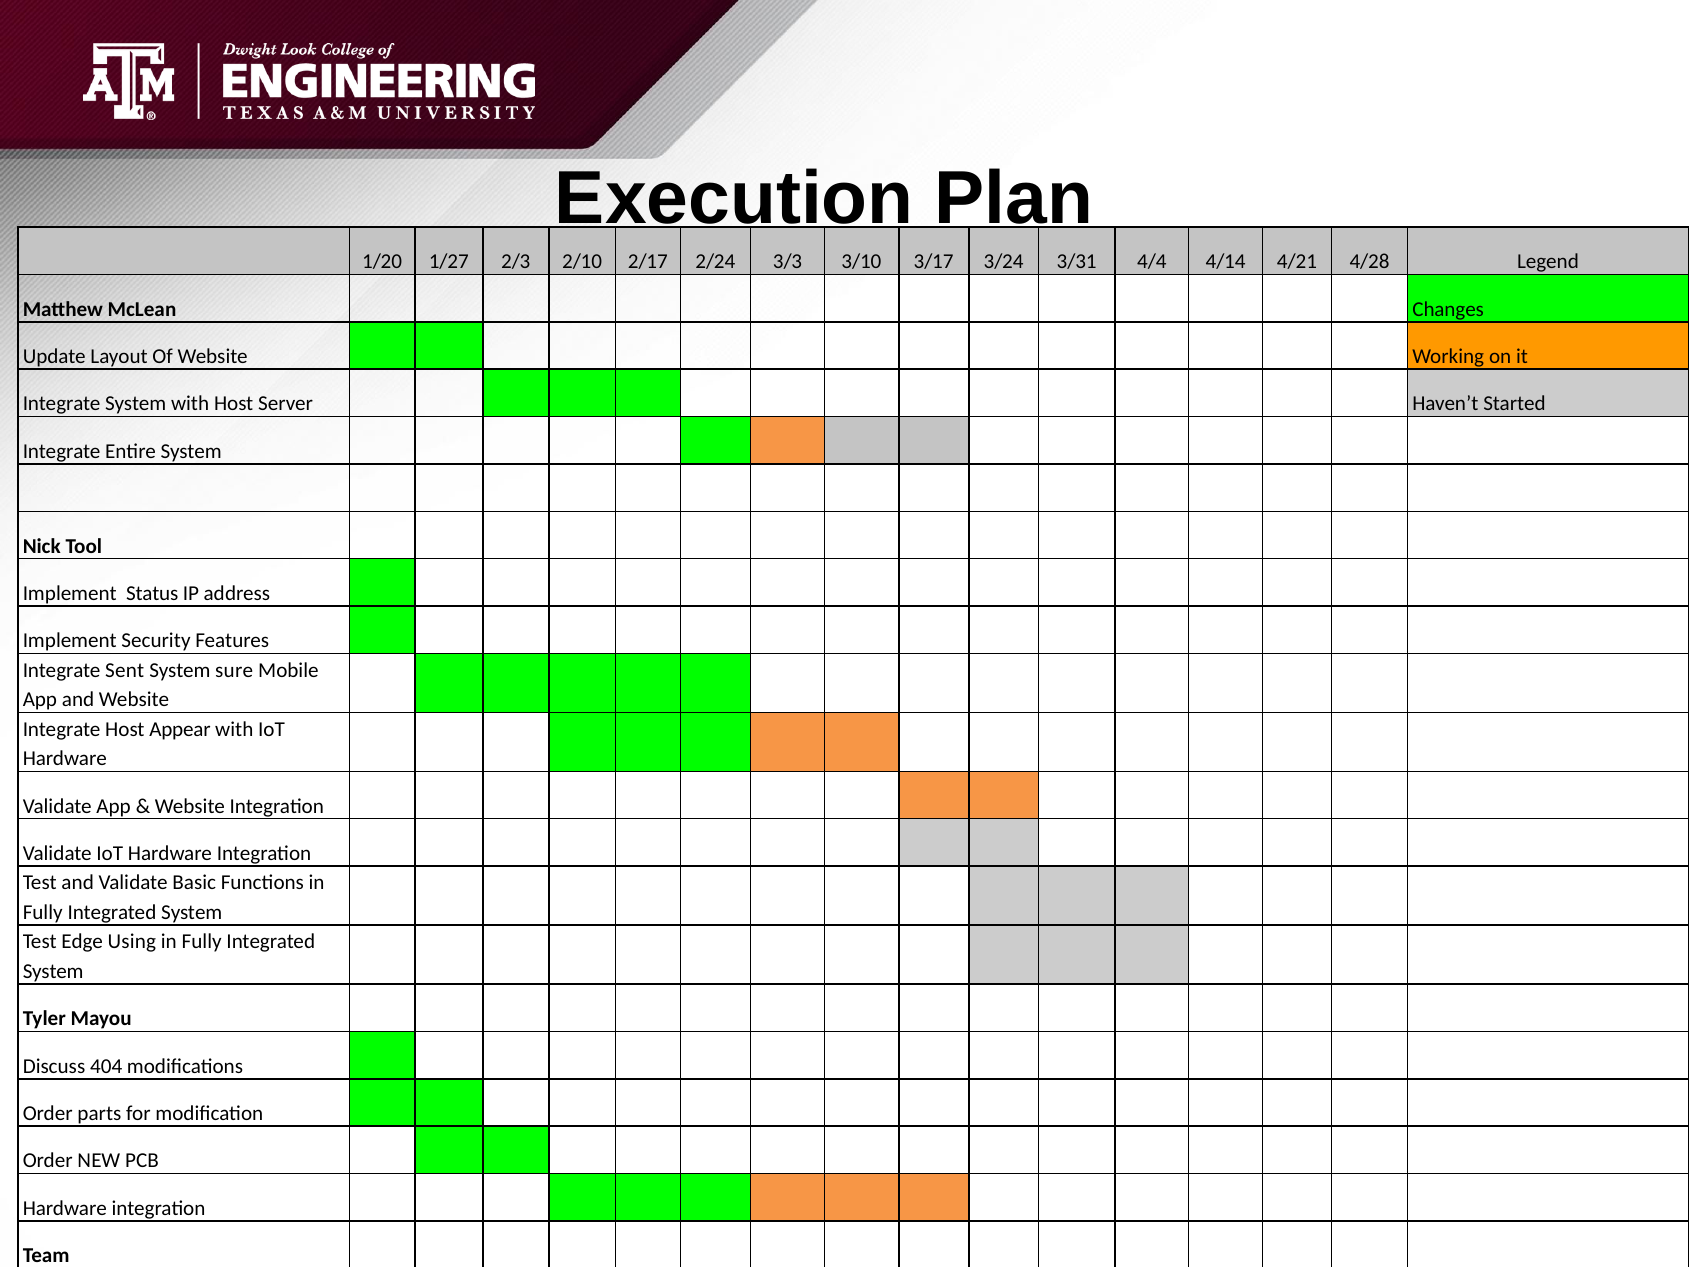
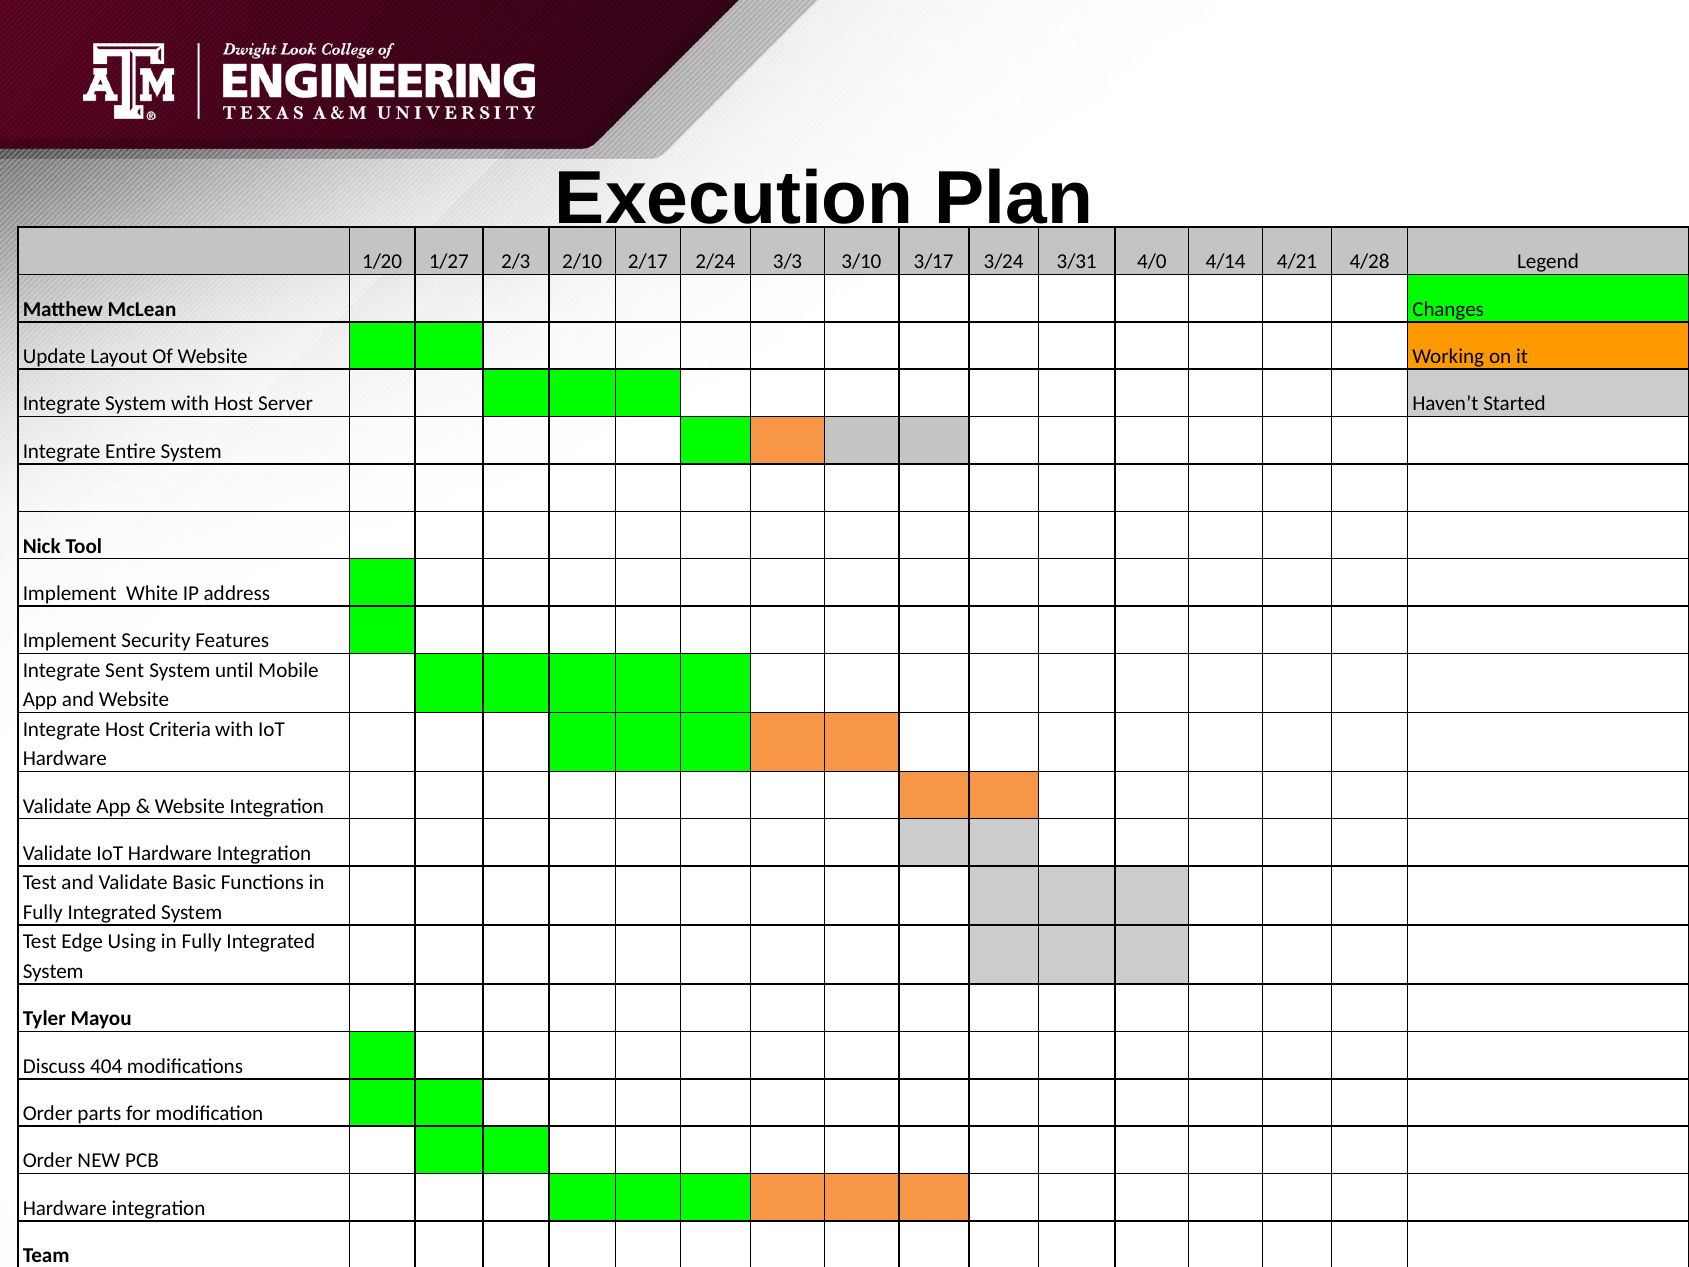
4/4: 4/4 -> 4/0 (1152, 262)
Status: Status -> White (152, 593)
sure: sure -> until (234, 670)
Appear: Appear -> Criteria (180, 729)
